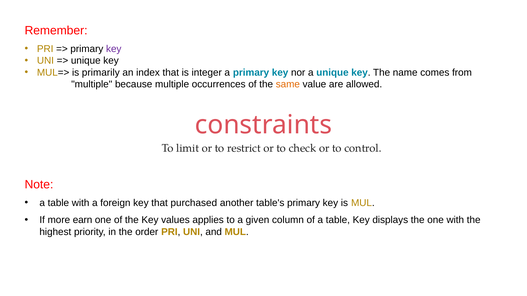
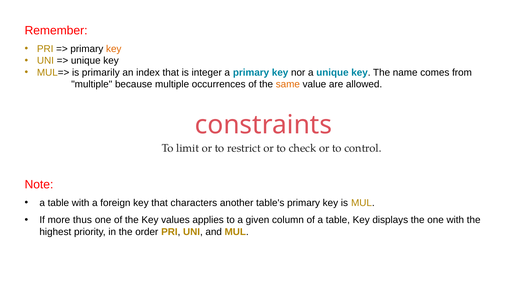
key colour: purple -> orange (114, 49)
purchased: purchased -> characters (194, 203)
earn: earn -> thus (82, 220)
